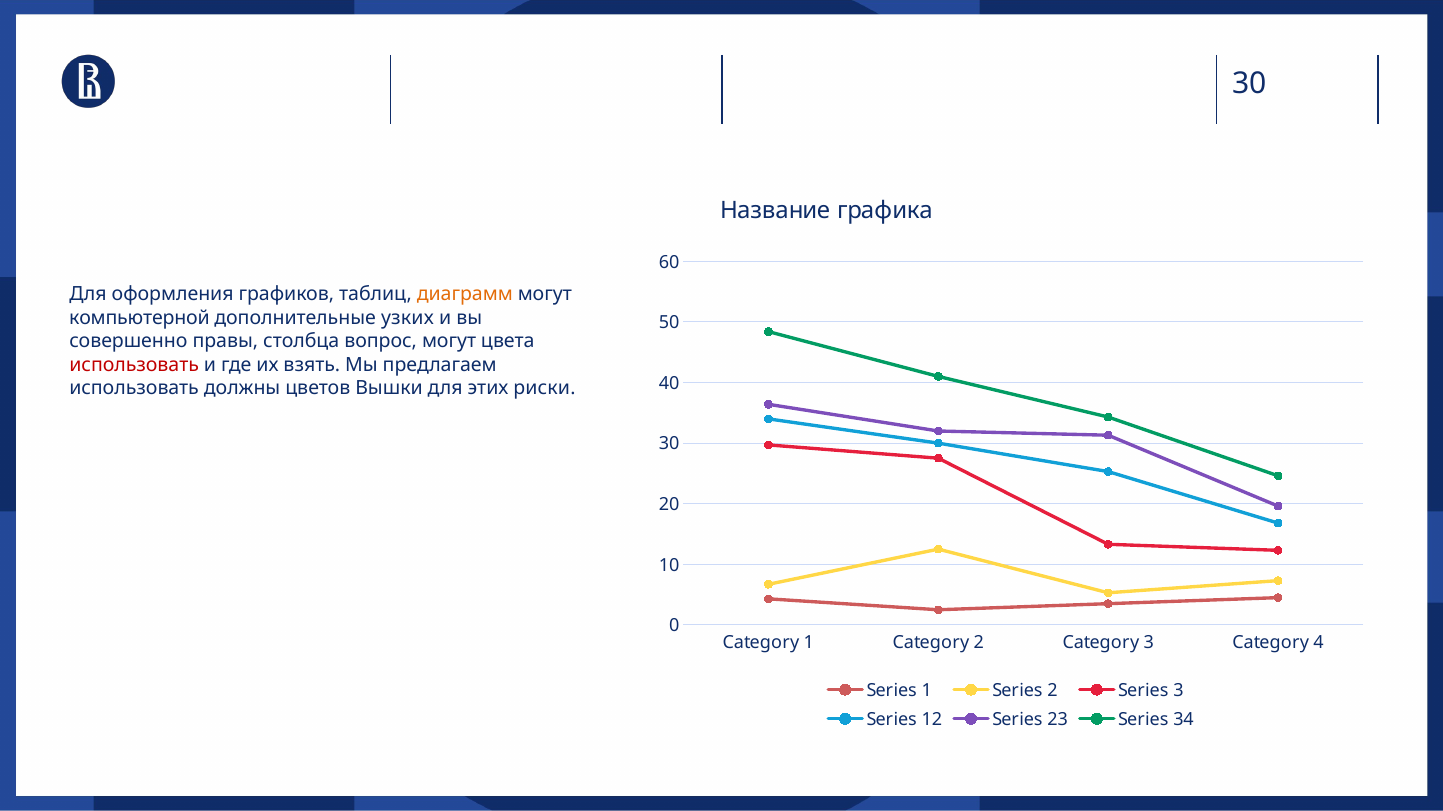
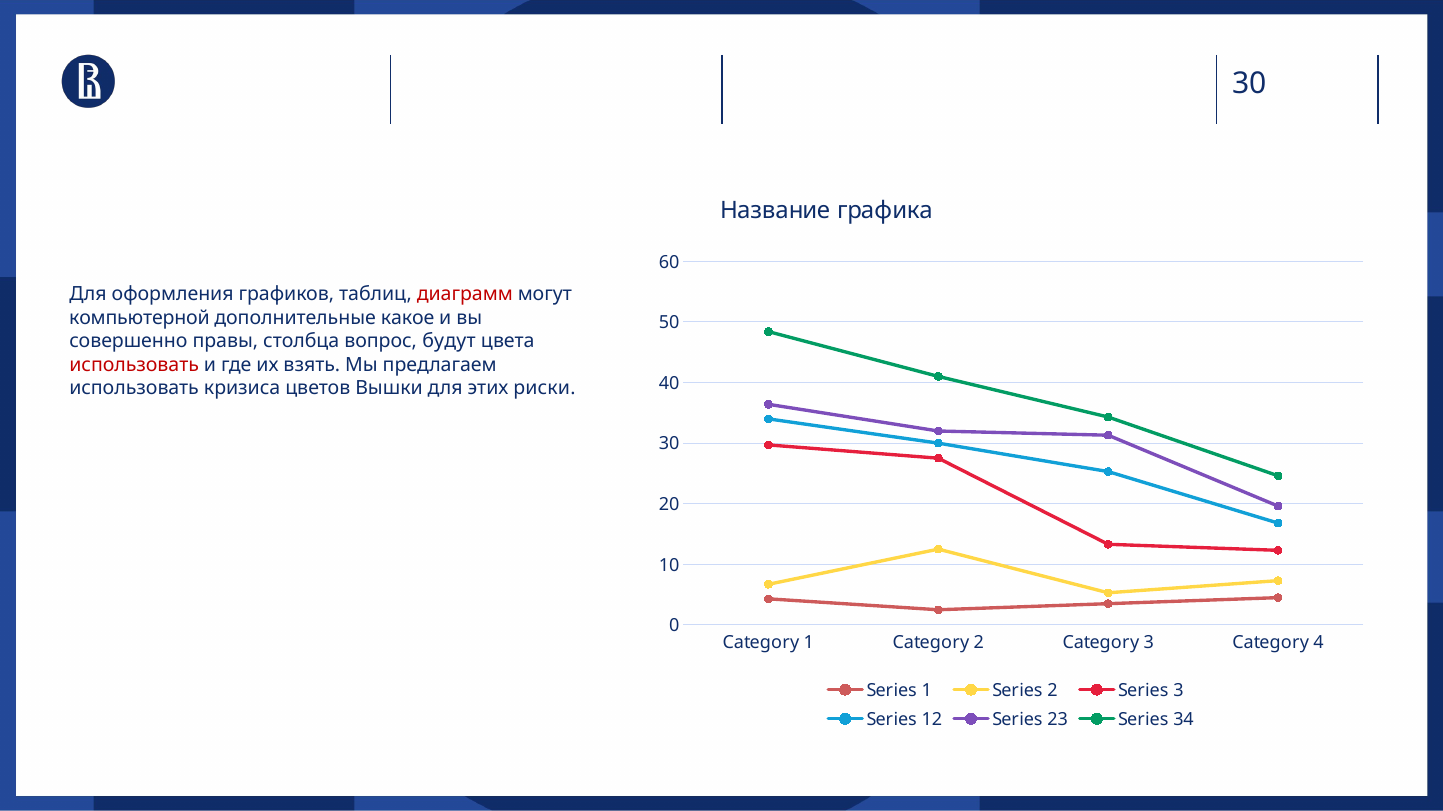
диаграмм colour: orange -> red (465, 295)
узких: узких -> какое (408, 318)
вопрос могут: могут -> будут (449, 342)
должны: должны -> кризиса (242, 389)
